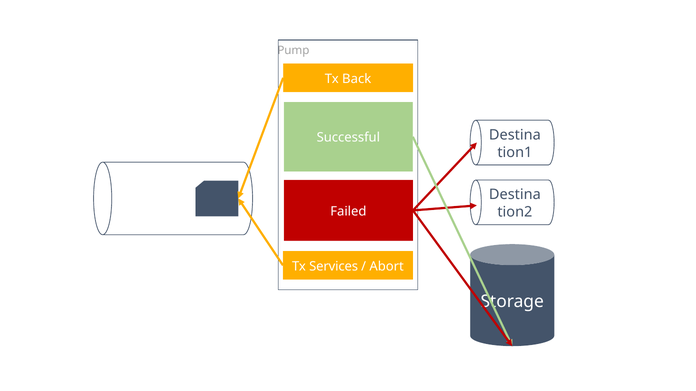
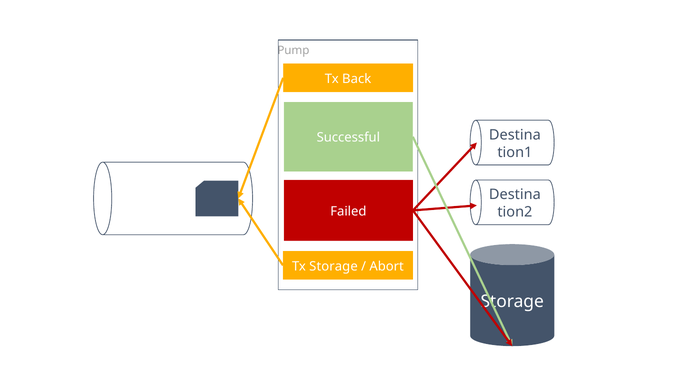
Tx Services: Services -> Storage (333, 267)
